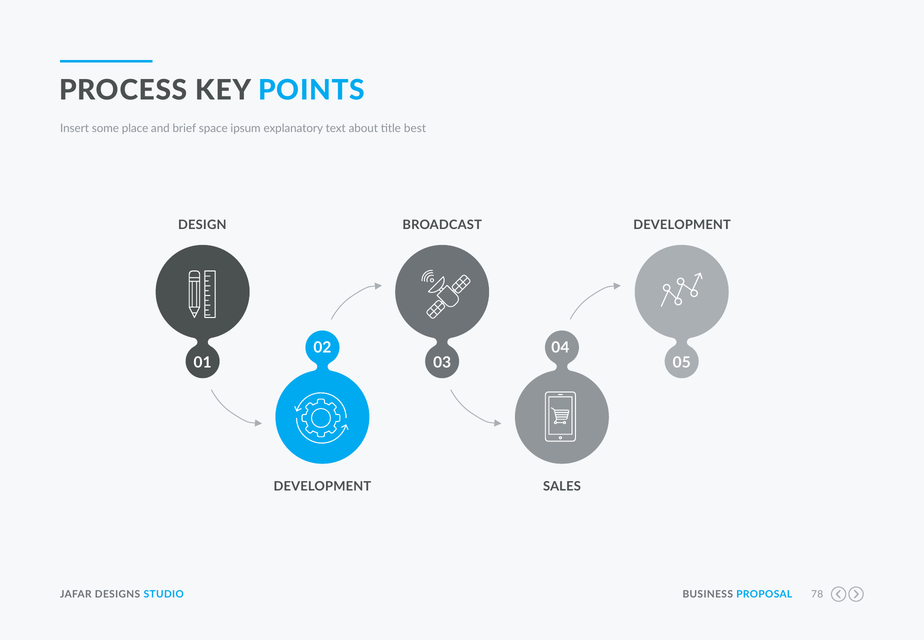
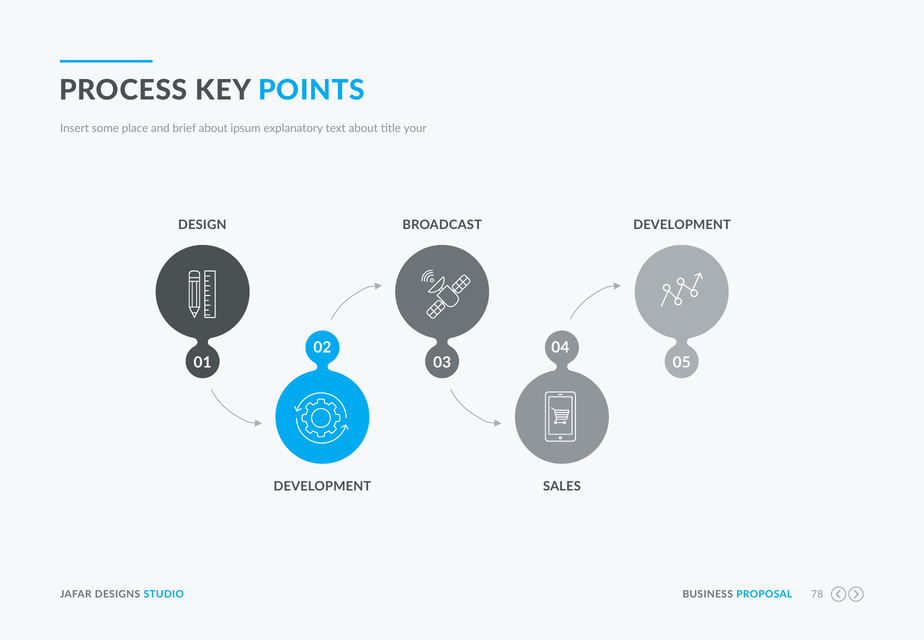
brief space: space -> about (213, 129)
best: best -> your (415, 129)
